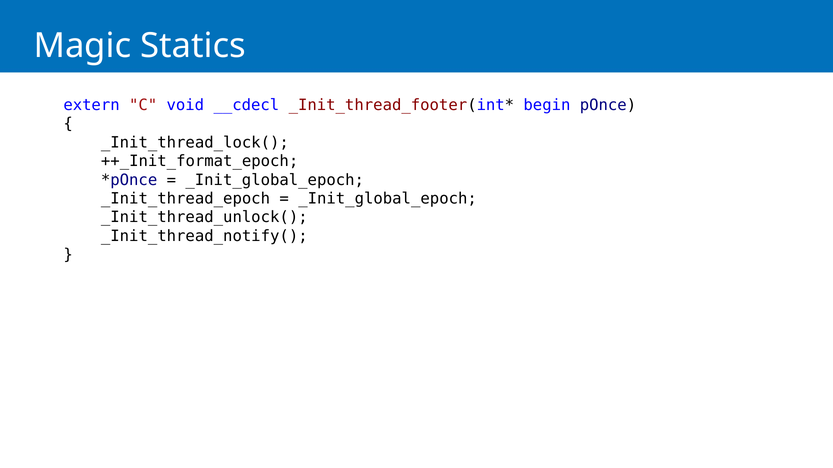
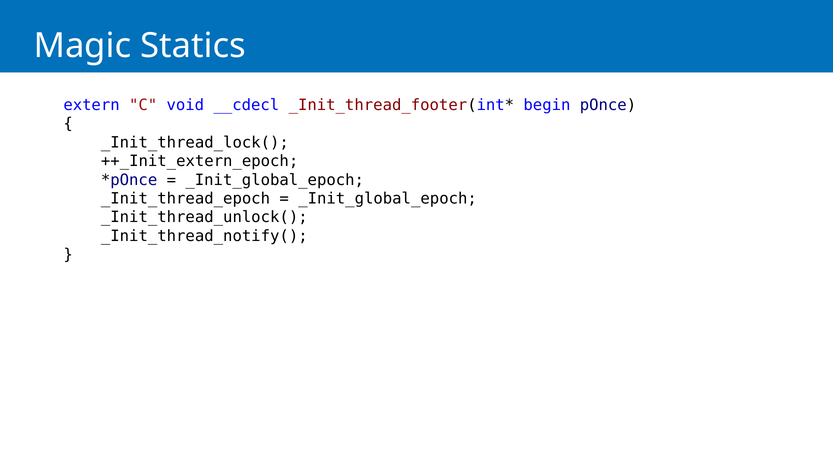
++_Init_format_epoch: ++_Init_format_epoch -> ++_Init_extern_epoch (200, 161)
